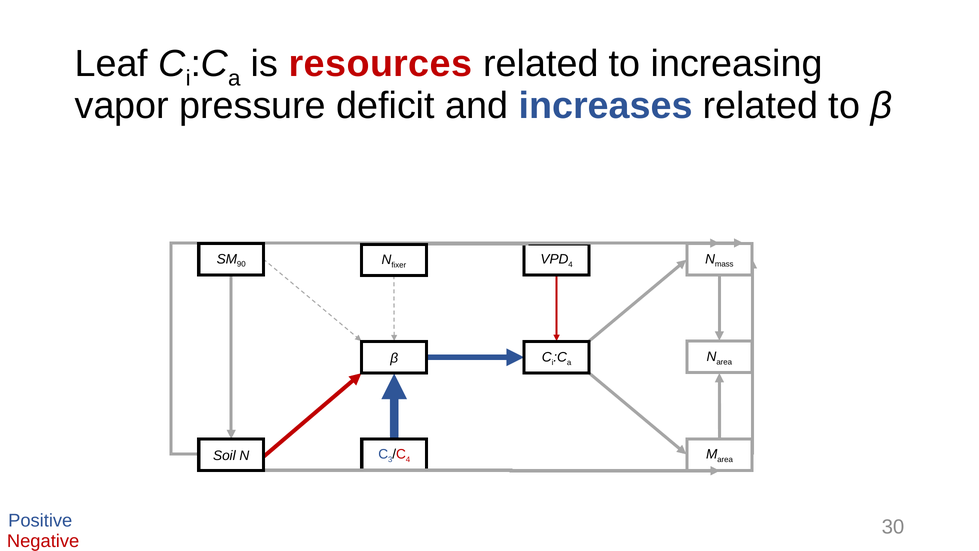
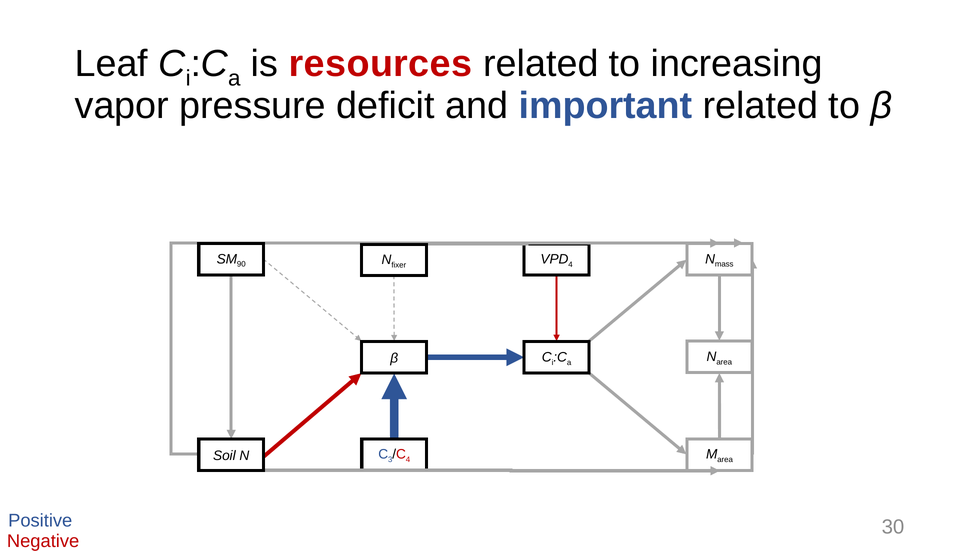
increases: increases -> important (606, 106)
